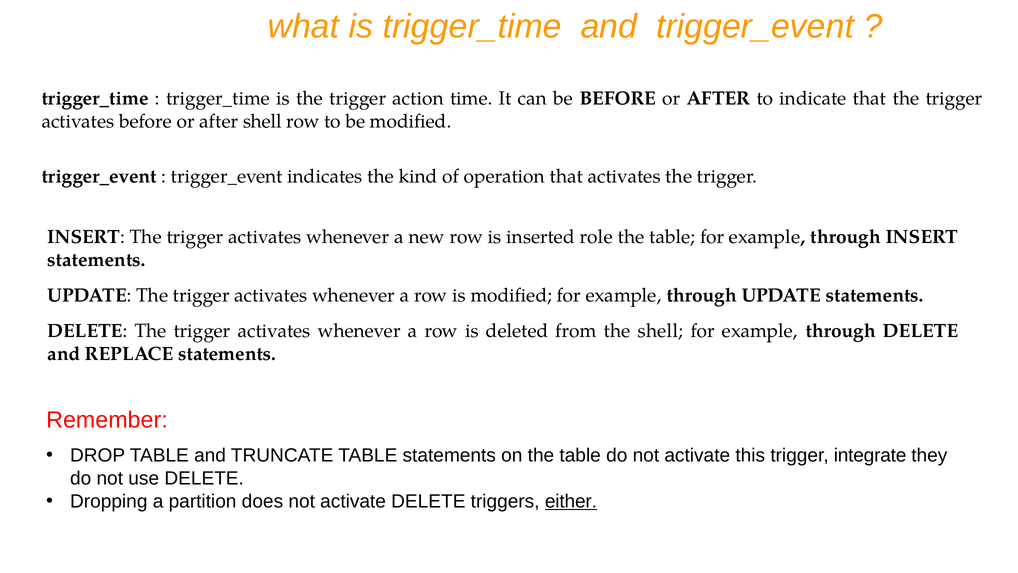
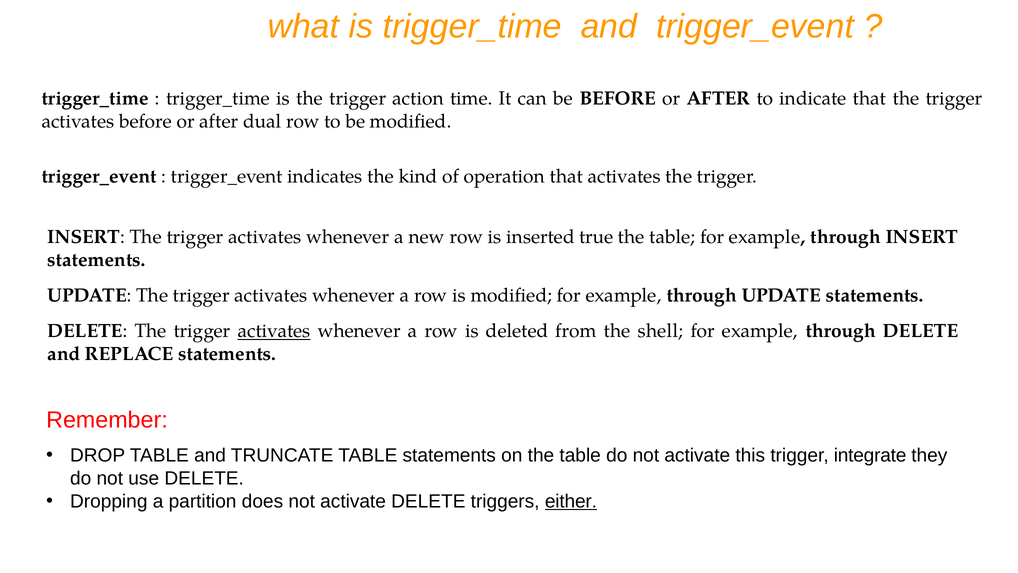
after shell: shell -> dual (262, 121)
role: role -> true (596, 237)
activates underline: none -> present (274, 331)
